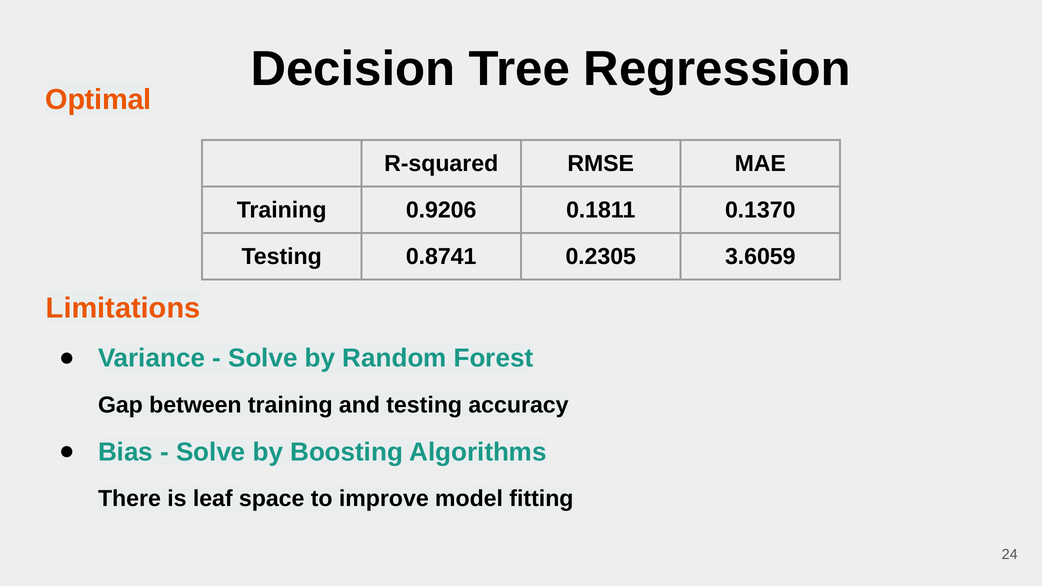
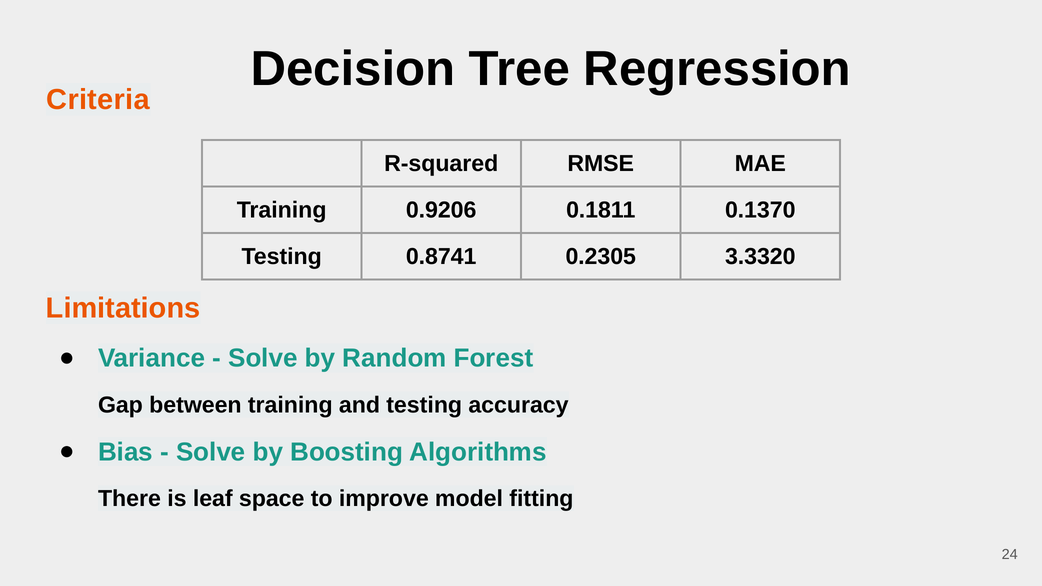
Optimal: Optimal -> Criteria (98, 100)
3.6059: 3.6059 -> 3.3320 (760, 257)
